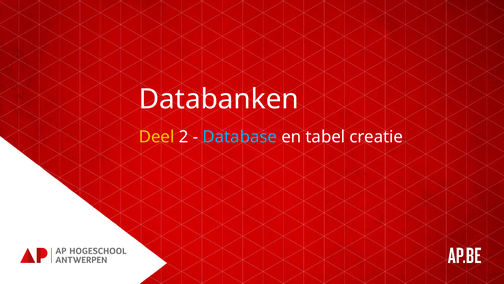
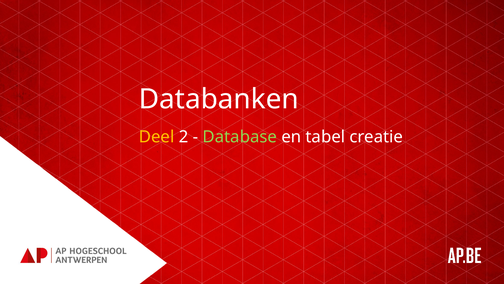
Database colour: light blue -> light green (240, 137)
